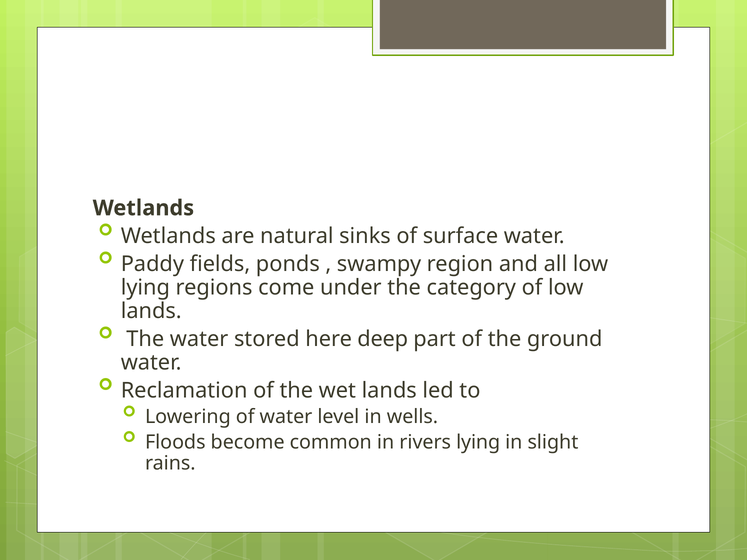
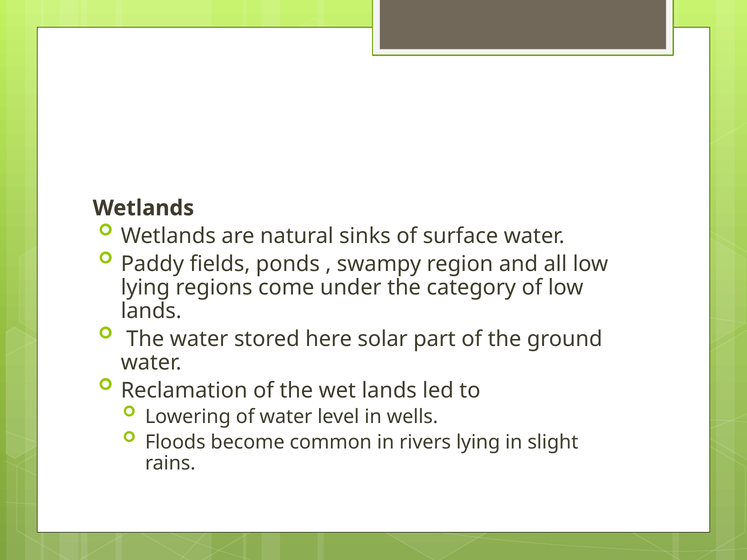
deep: deep -> solar (383, 339)
